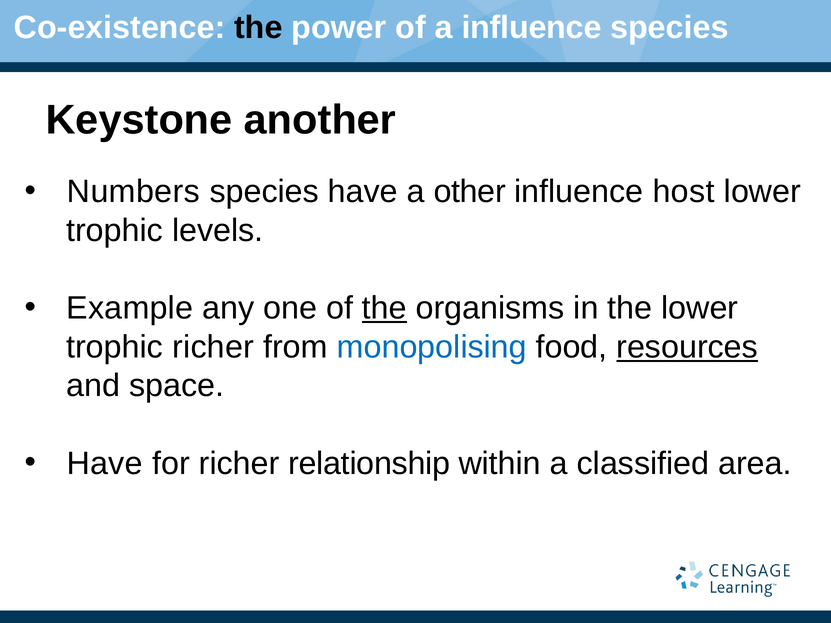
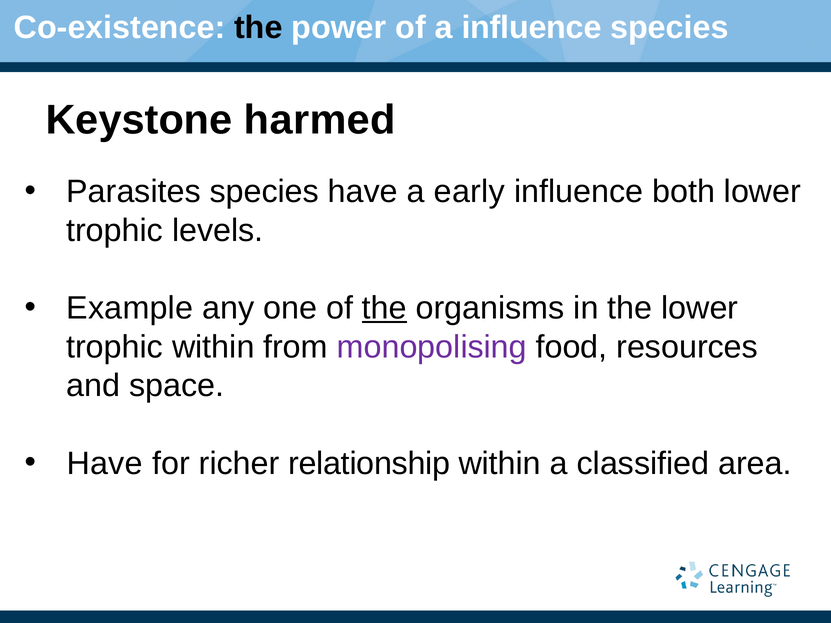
another: another -> harmed (320, 120)
Numbers: Numbers -> Parasites (134, 192)
other: other -> early (469, 192)
host: host -> both (684, 192)
trophic richer: richer -> within (213, 347)
monopolising colour: blue -> purple (432, 347)
resources underline: present -> none (687, 347)
